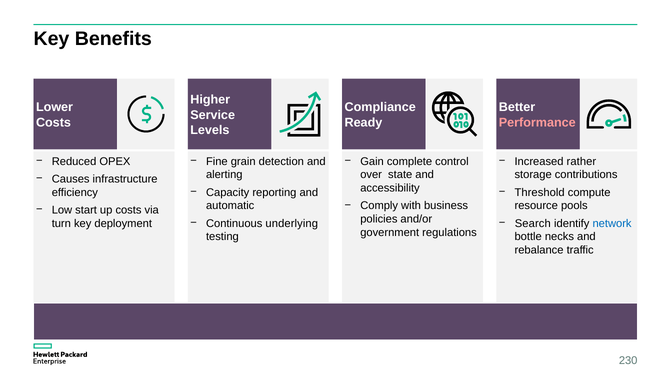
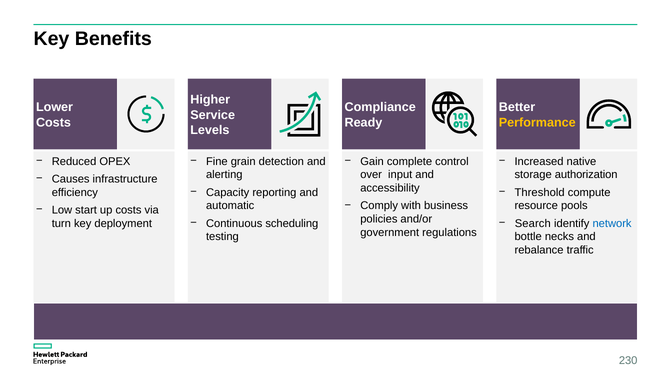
Performance colour: pink -> yellow (537, 123)
rather: rather -> native (581, 162)
state: state -> input (400, 175)
contributions: contributions -> authorization (586, 175)
underlying: underlying -> scheduling (292, 224)
